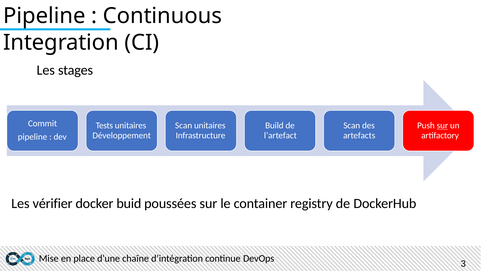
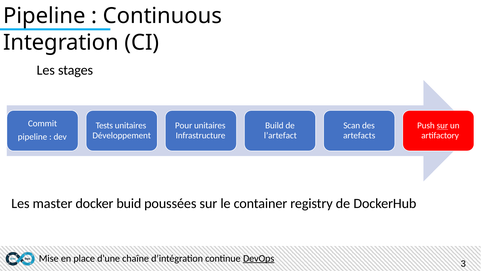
Scan: Scan -> Pour (184, 125)
vérifier: vérifier -> master (53, 203)
DevOps underline: none -> present (259, 258)
